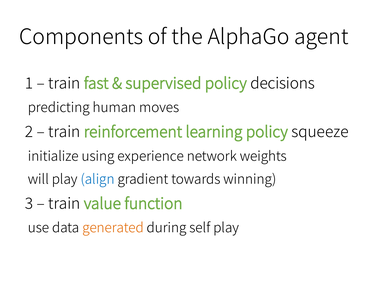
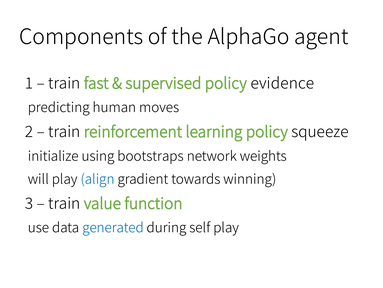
decisions: decisions -> evidence (282, 83)
experience: experience -> bootstraps (151, 156)
generated colour: orange -> blue (113, 227)
